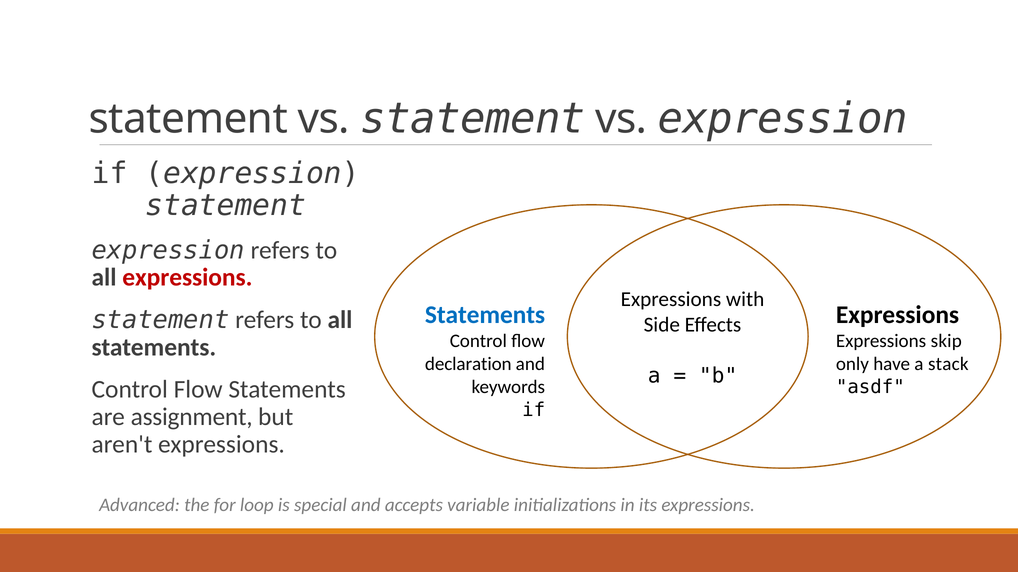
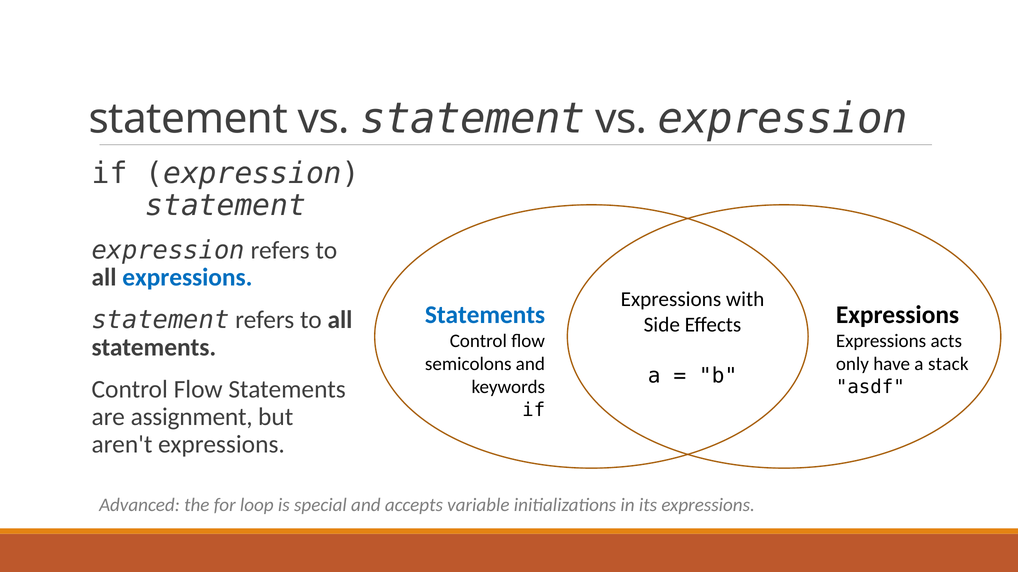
expressions colour: red -> blue (187, 278)
skip: skip -> acts (946, 342)
declaration: declaration -> semicolons (468, 364)
